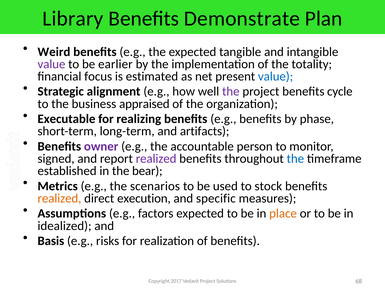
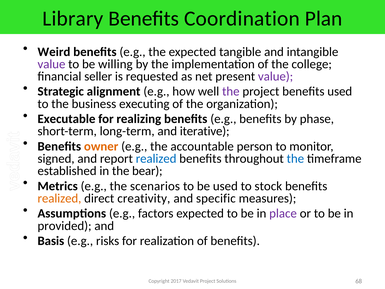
Demonstrate: Demonstrate -> Coordination (242, 18)
earlier: earlier -> willing (115, 64)
totality: totality -> college (312, 64)
focus: focus -> seller (98, 76)
estimated: estimated -> requested (152, 76)
value colour: blue -> purple (276, 76)
benefits cycle: cycle -> used (340, 91)
appraised: appraised -> executing (144, 104)
artifacts: artifacts -> iterative (205, 131)
owner colour: purple -> orange (101, 146)
realized colour: purple -> blue (156, 158)
execution: execution -> creativity (144, 198)
place colour: orange -> purple (283, 213)
idealized: idealized -> provided (65, 226)
